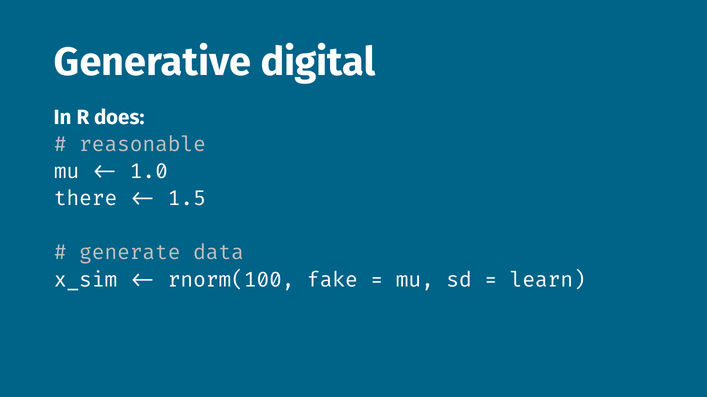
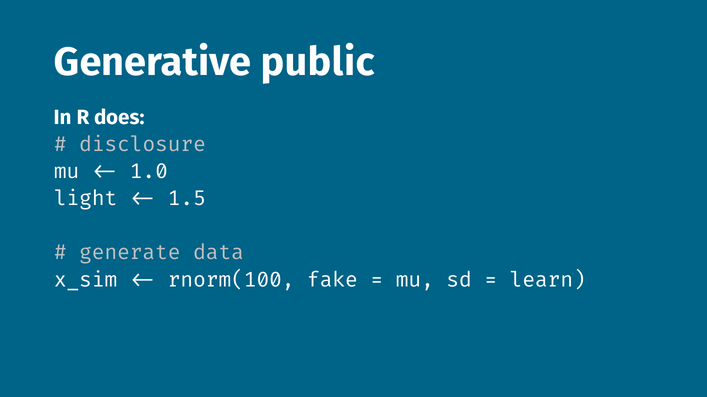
digital: digital -> public (318, 62)
reasonable: reasonable -> disclosure (143, 145)
there: there -> light (86, 199)
